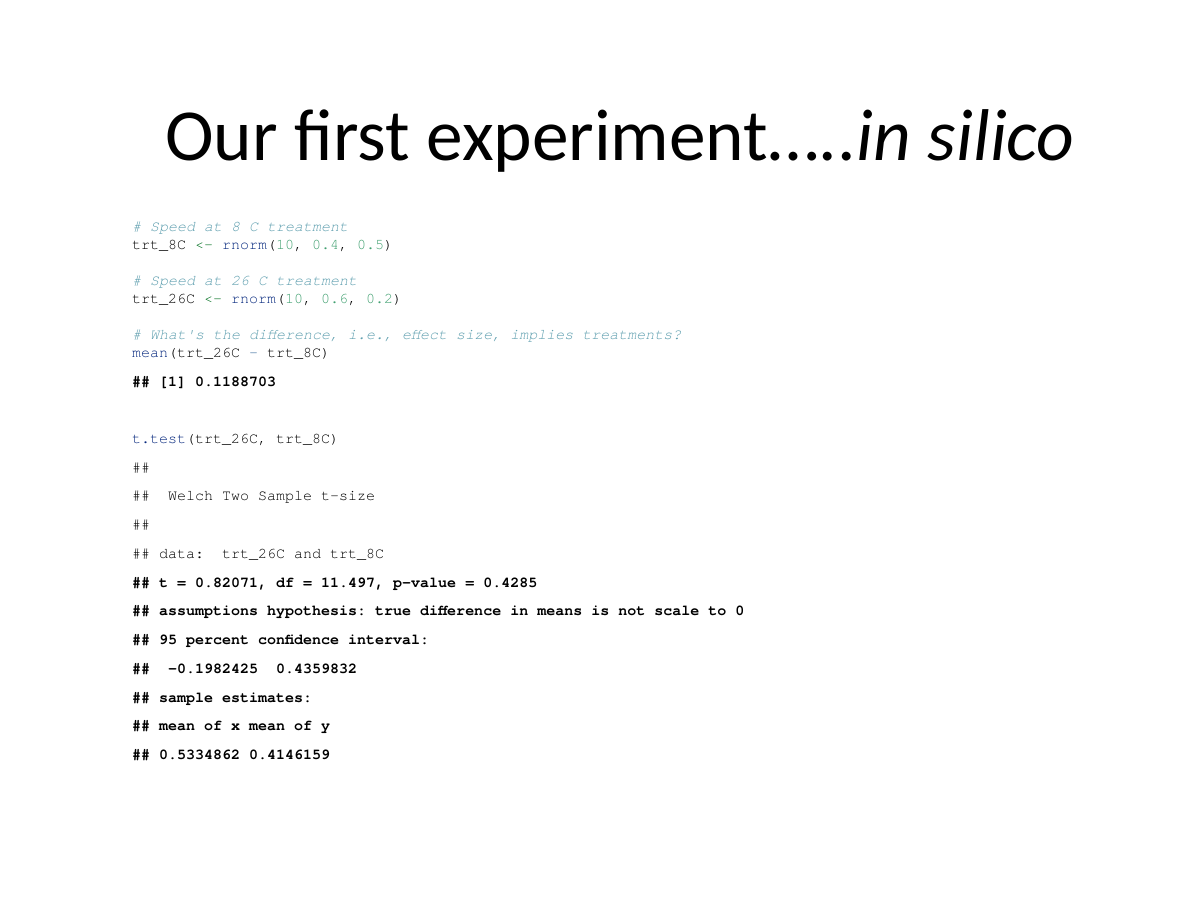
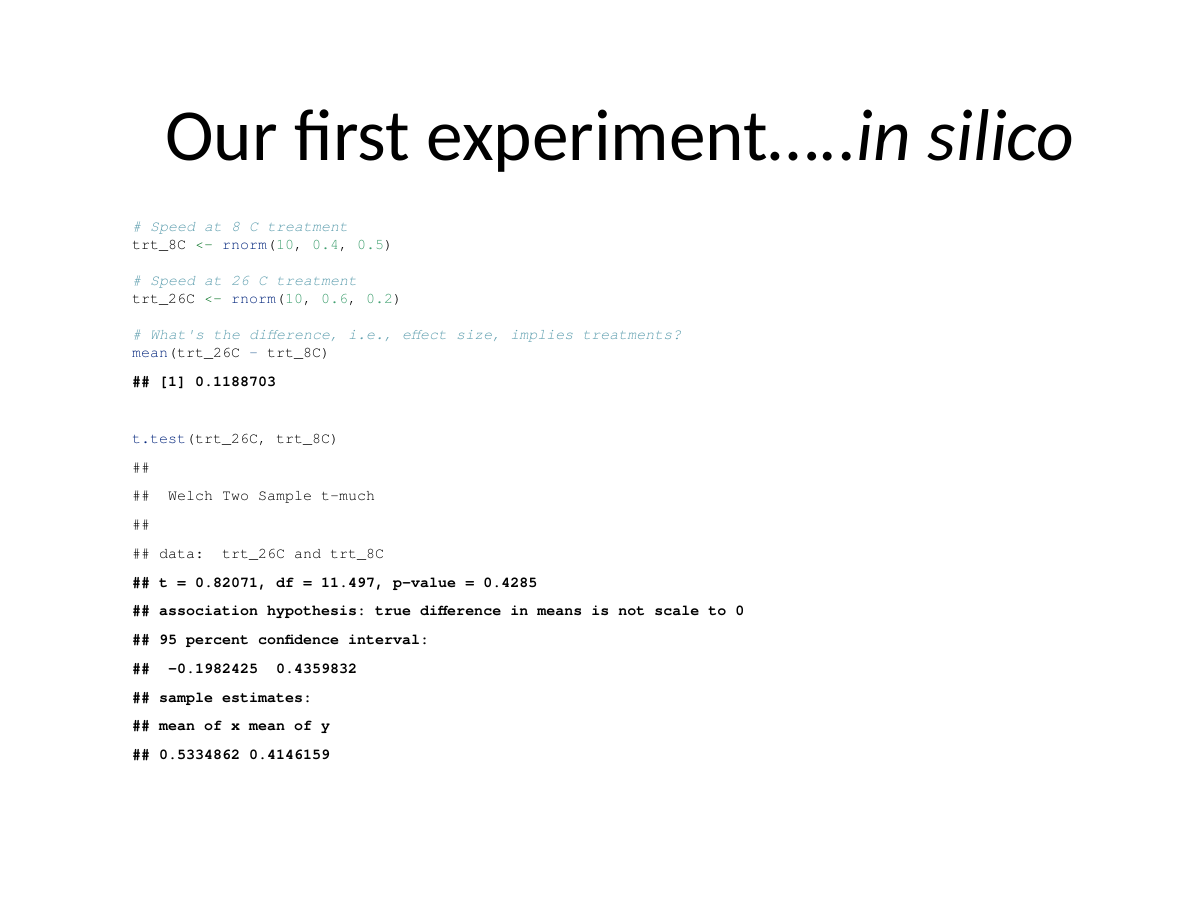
t-size: t-size -> t-much (348, 496)
assumptions: assumptions -> association (209, 611)
